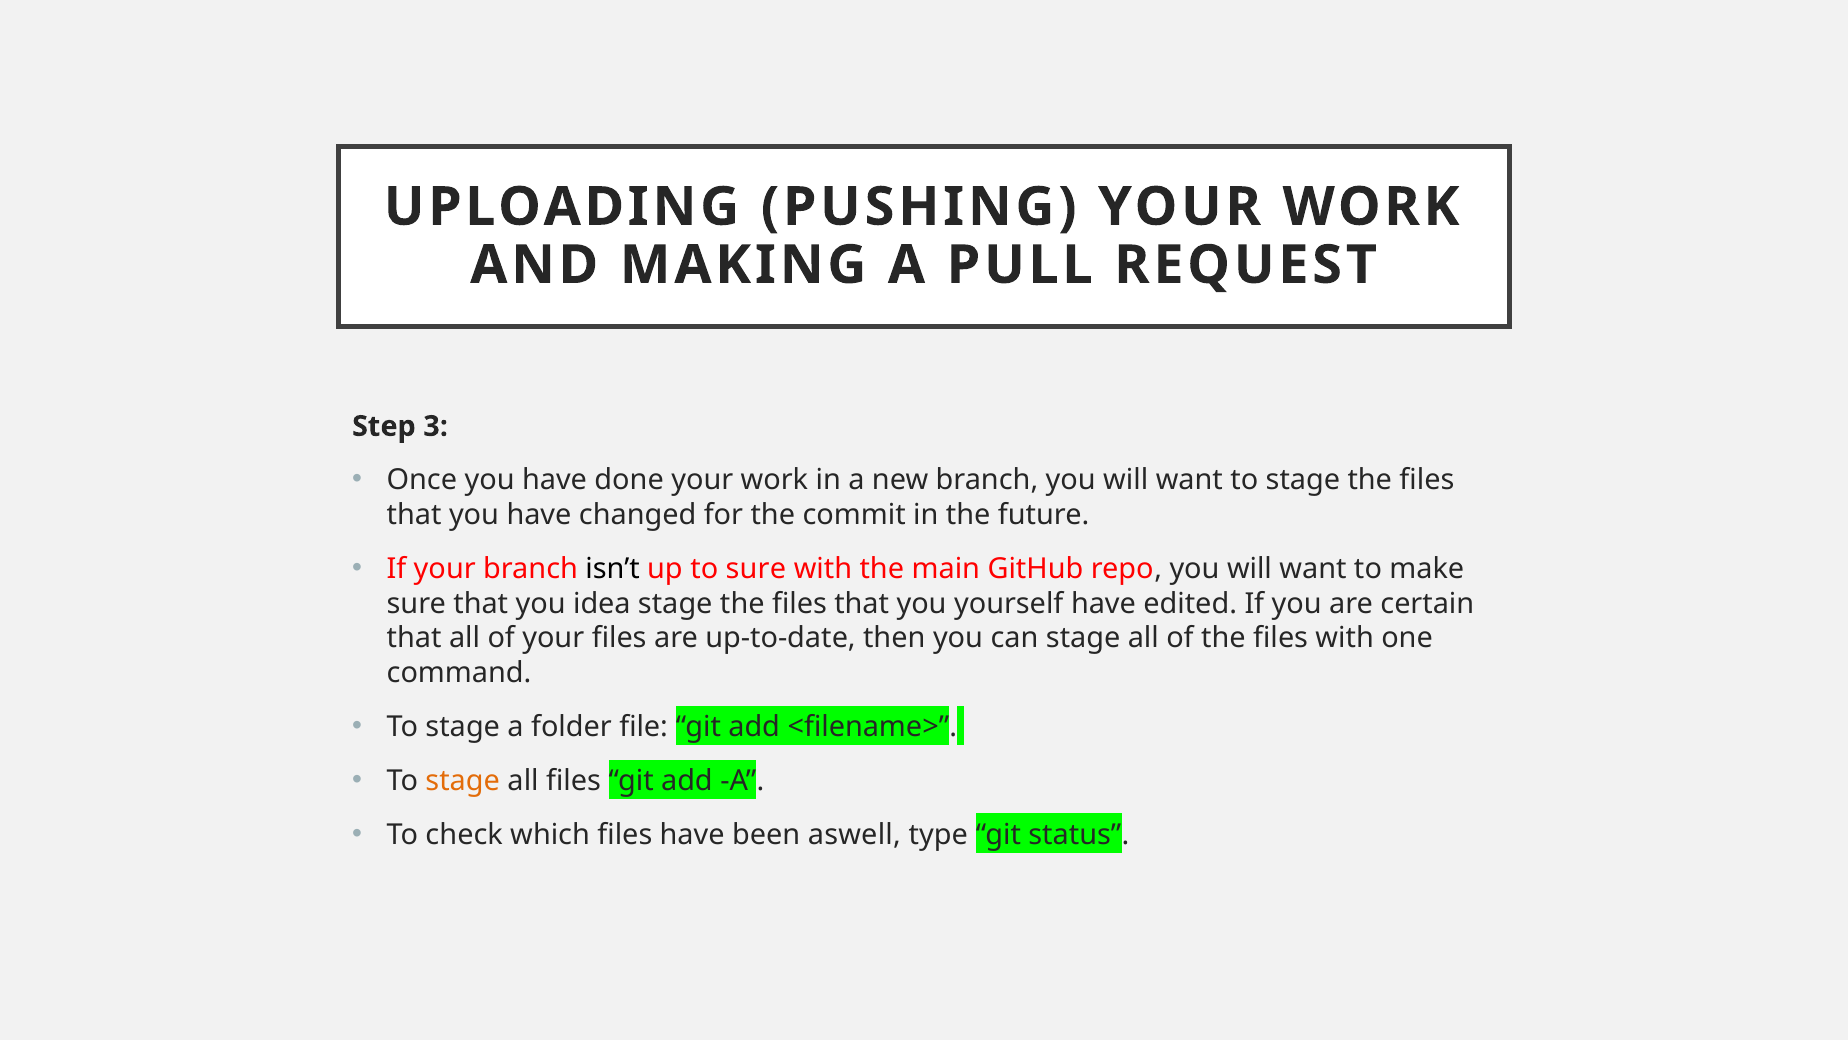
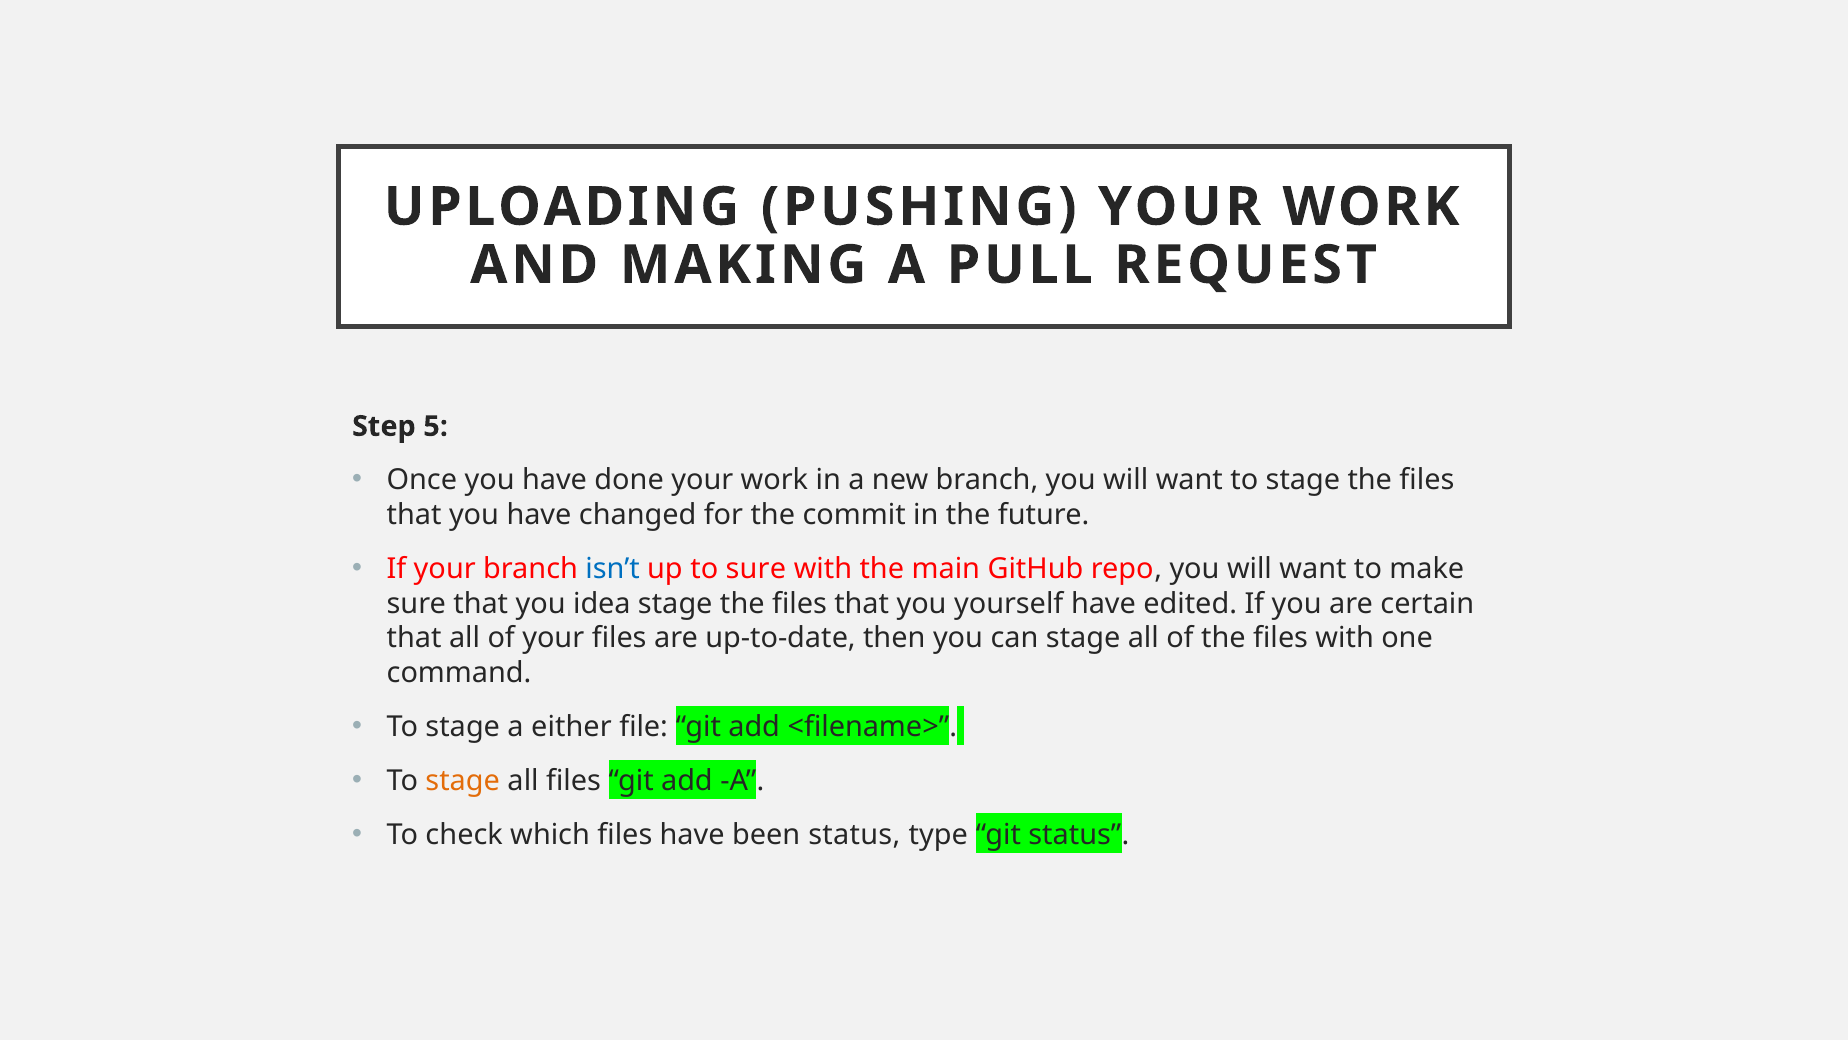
3: 3 -> 5 (436, 426)
isn’t colour: black -> blue (613, 569)
folder: folder -> either (571, 726)
been aswell: aswell -> status (854, 834)
